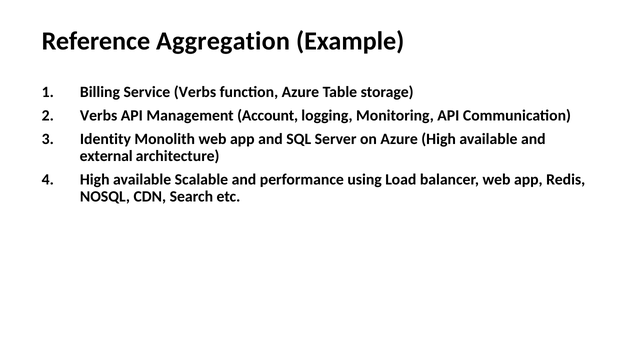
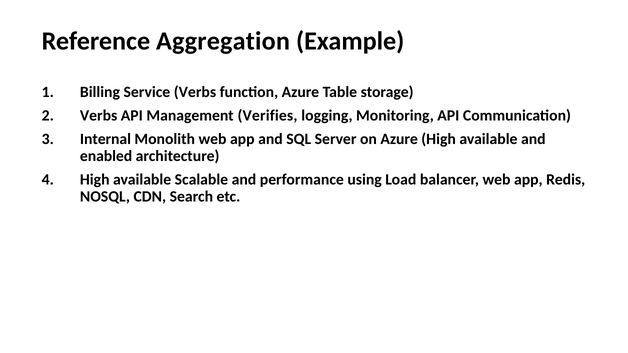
Account: Account -> Verifies (267, 116)
Identity: Identity -> Internal (105, 139)
external: external -> enabled (106, 156)
